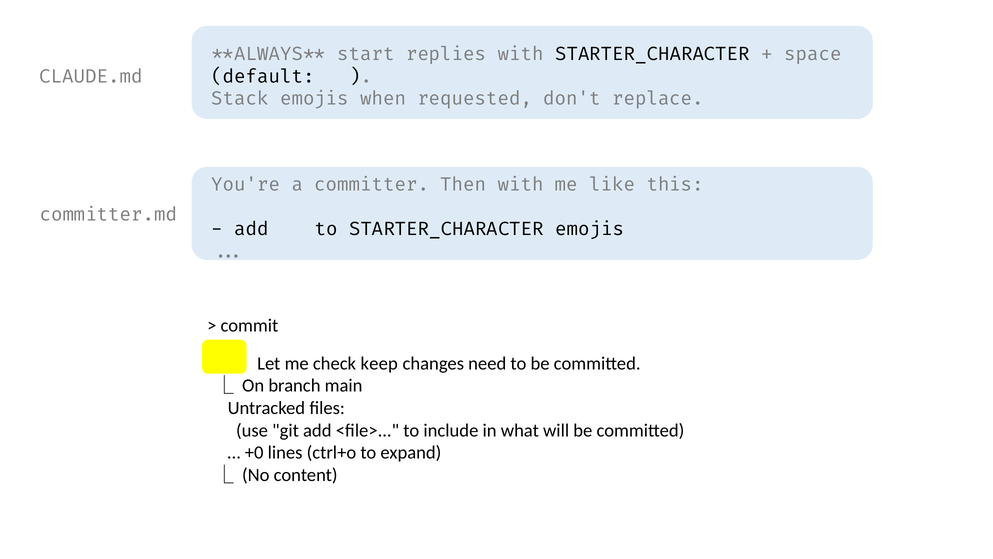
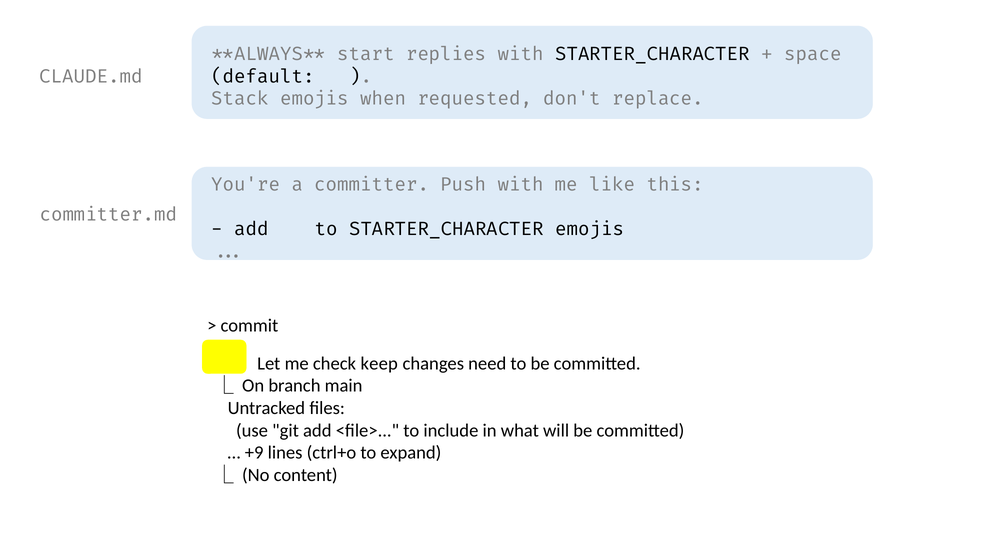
Then: Then -> Push (463, 184)
+0: +0 -> +9 (254, 452)
